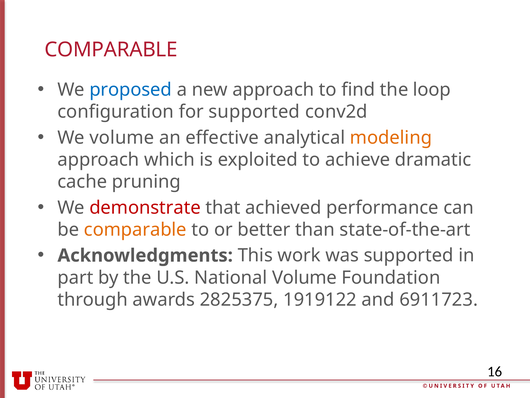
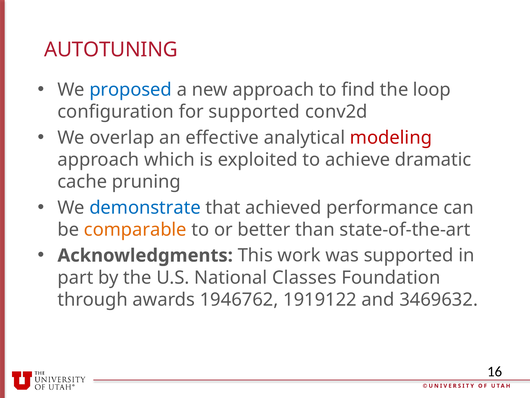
COMPARABLE: COMPARABLE -> AUTOTUNING (111, 50)
We volume: volume -> overlap (122, 137)
modeling colour: orange -> red (391, 137)
demonstrate colour: red -> blue (145, 207)
National Volume: Volume -> Classes (304, 277)
2825375: 2825375 -> 1946762 (239, 299)
6911723: 6911723 -> 3469632 (439, 299)
